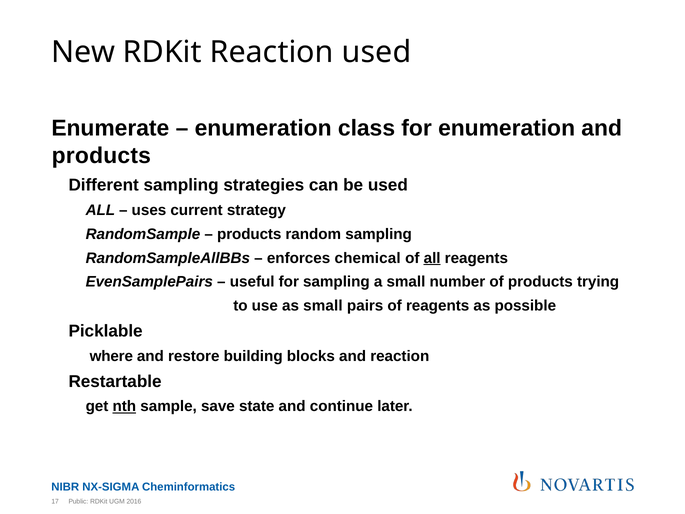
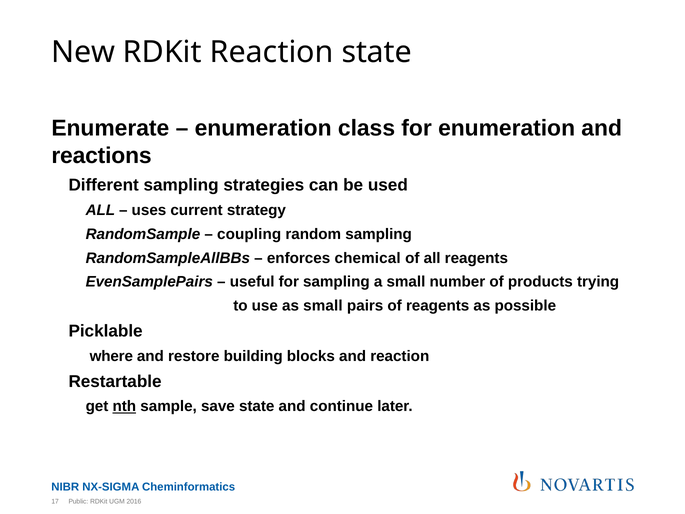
Reaction used: used -> state (377, 52)
products: products -> reactions (101, 156)
products: products -> coupling (249, 234)
all underline: present -> none (432, 258)
